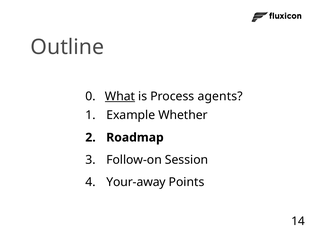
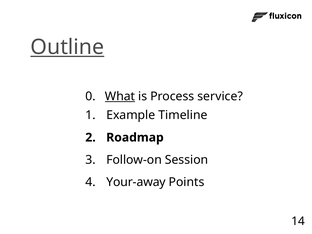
Outline underline: none -> present (67, 47)
agents: agents -> service (220, 96)
Whether: Whether -> Timeline (183, 115)
